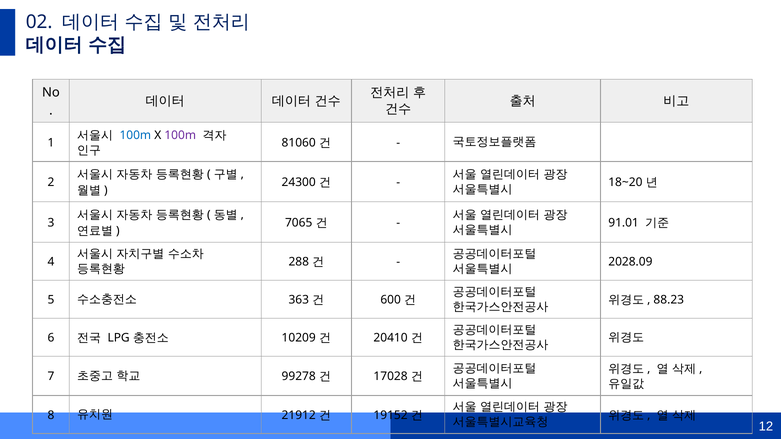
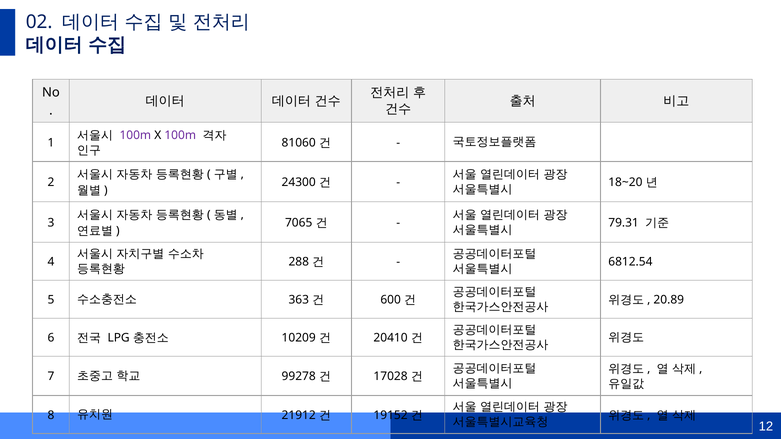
100m colour: blue -> purple (135, 135)
91.01: 91.01 -> 79.31 (624, 223)
2028.09: 2028.09 -> 6812.54 (630, 262)
88.23: 88.23 -> 20.89 (669, 300)
